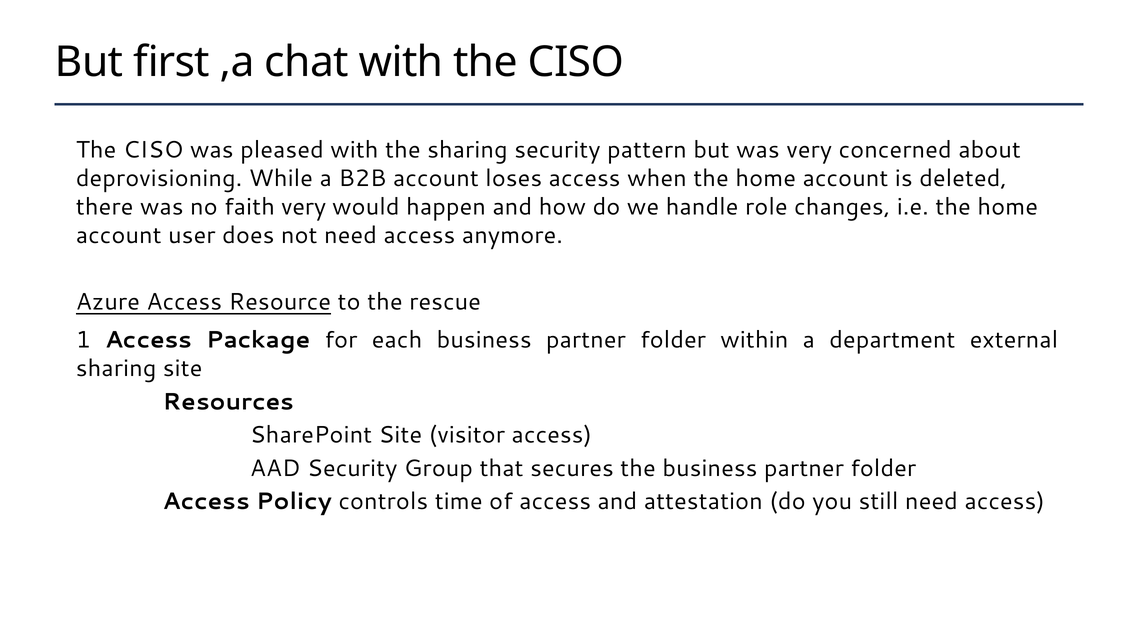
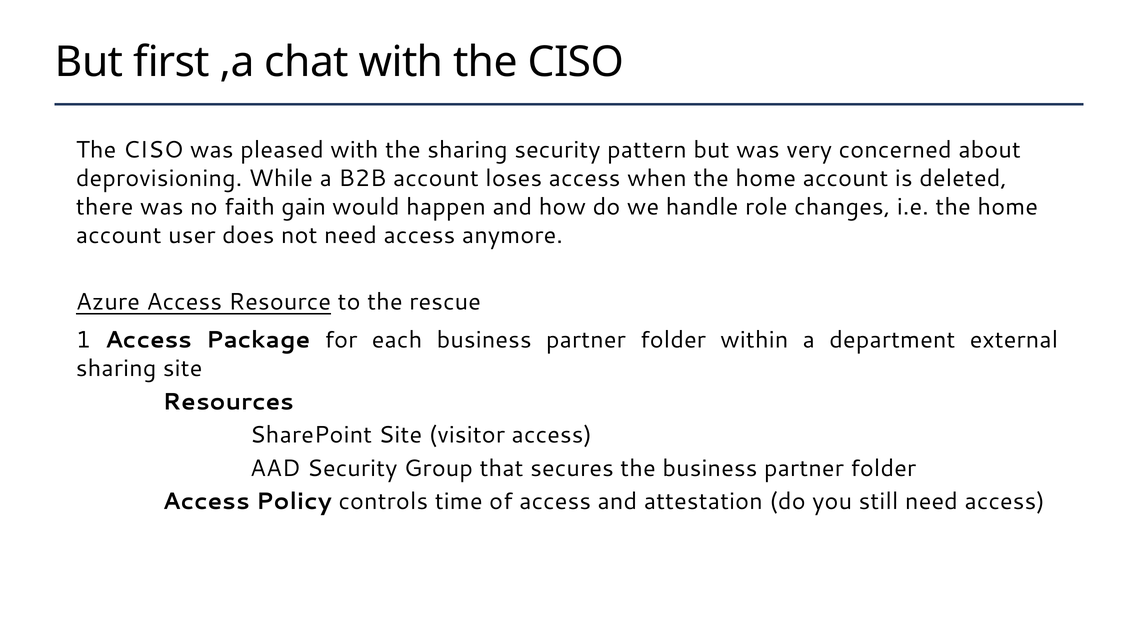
faith very: very -> gain (304, 207)
